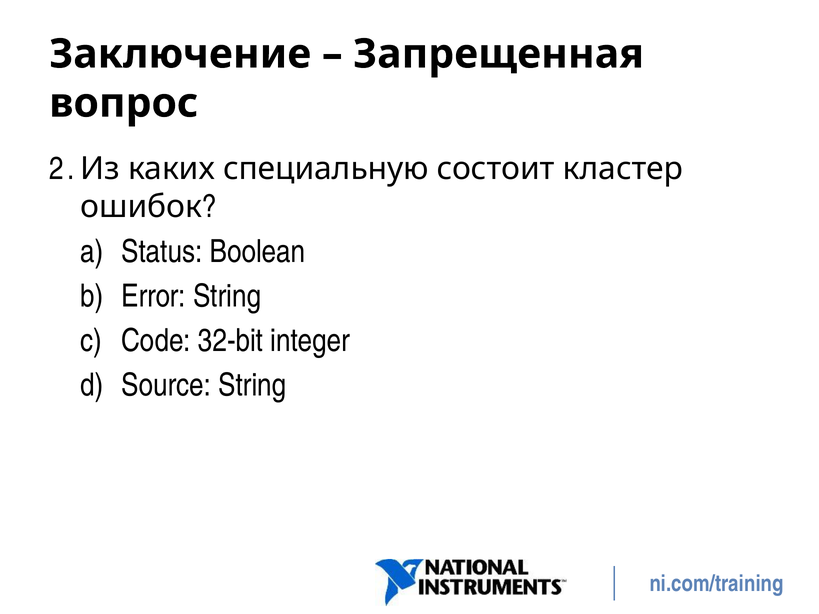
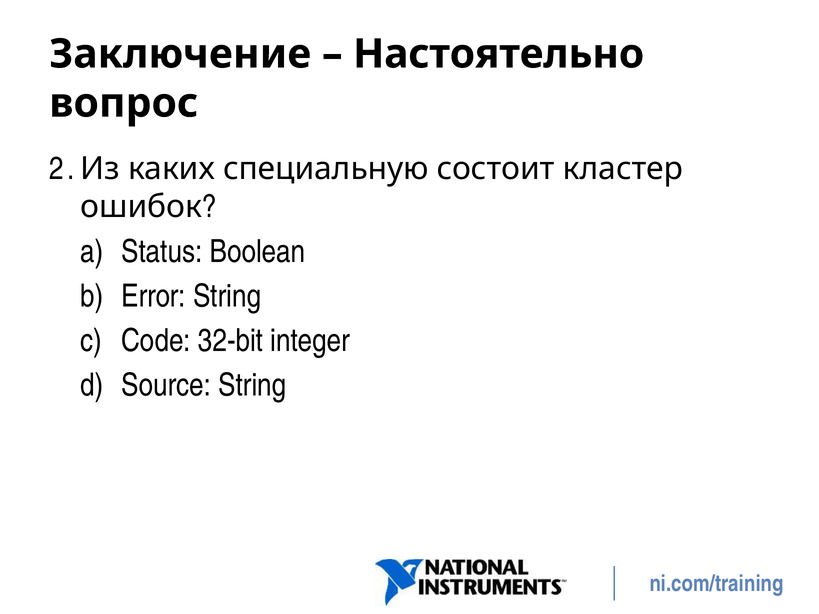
Запрещенная: Запрещенная -> Настоятельно (499, 54)
